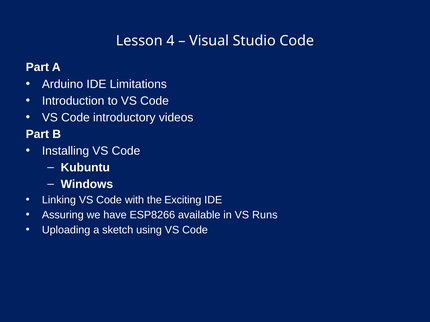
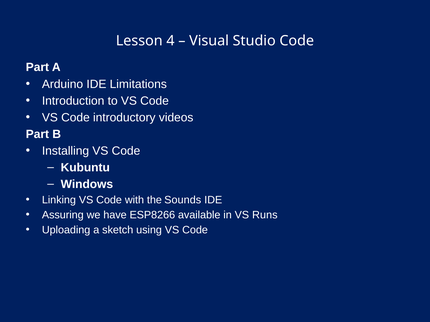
Exciting: Exciting -> Sounds (183, 200)
